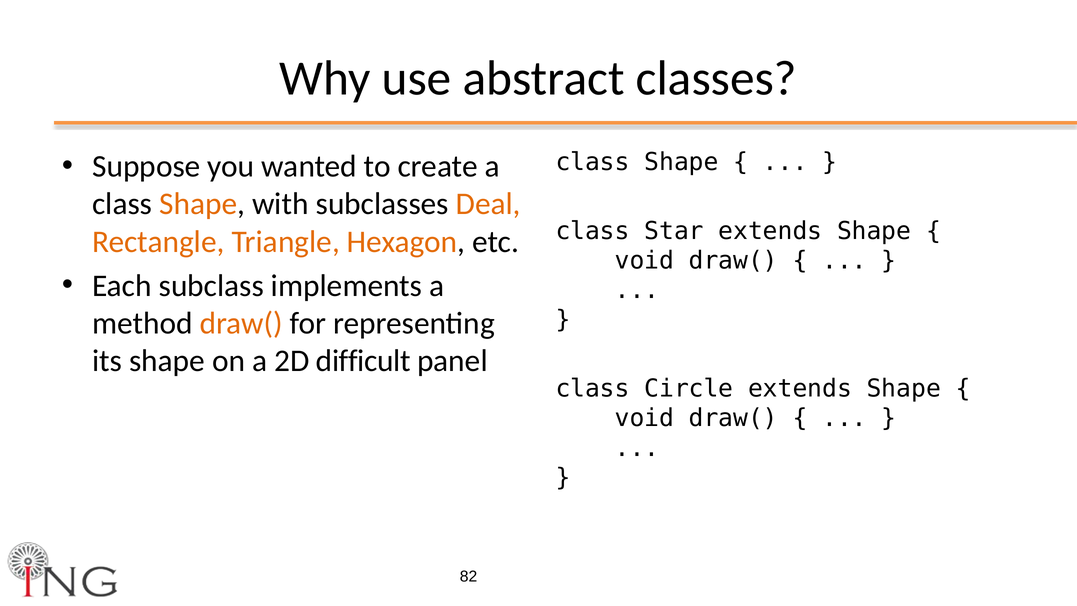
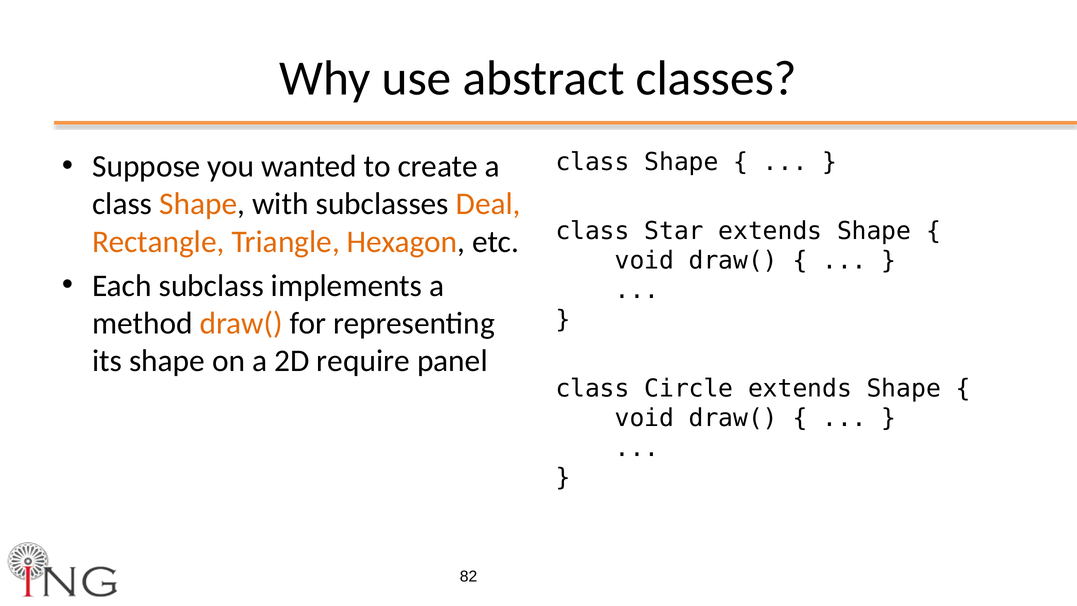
difficult: difficult -> require (363, 361)
